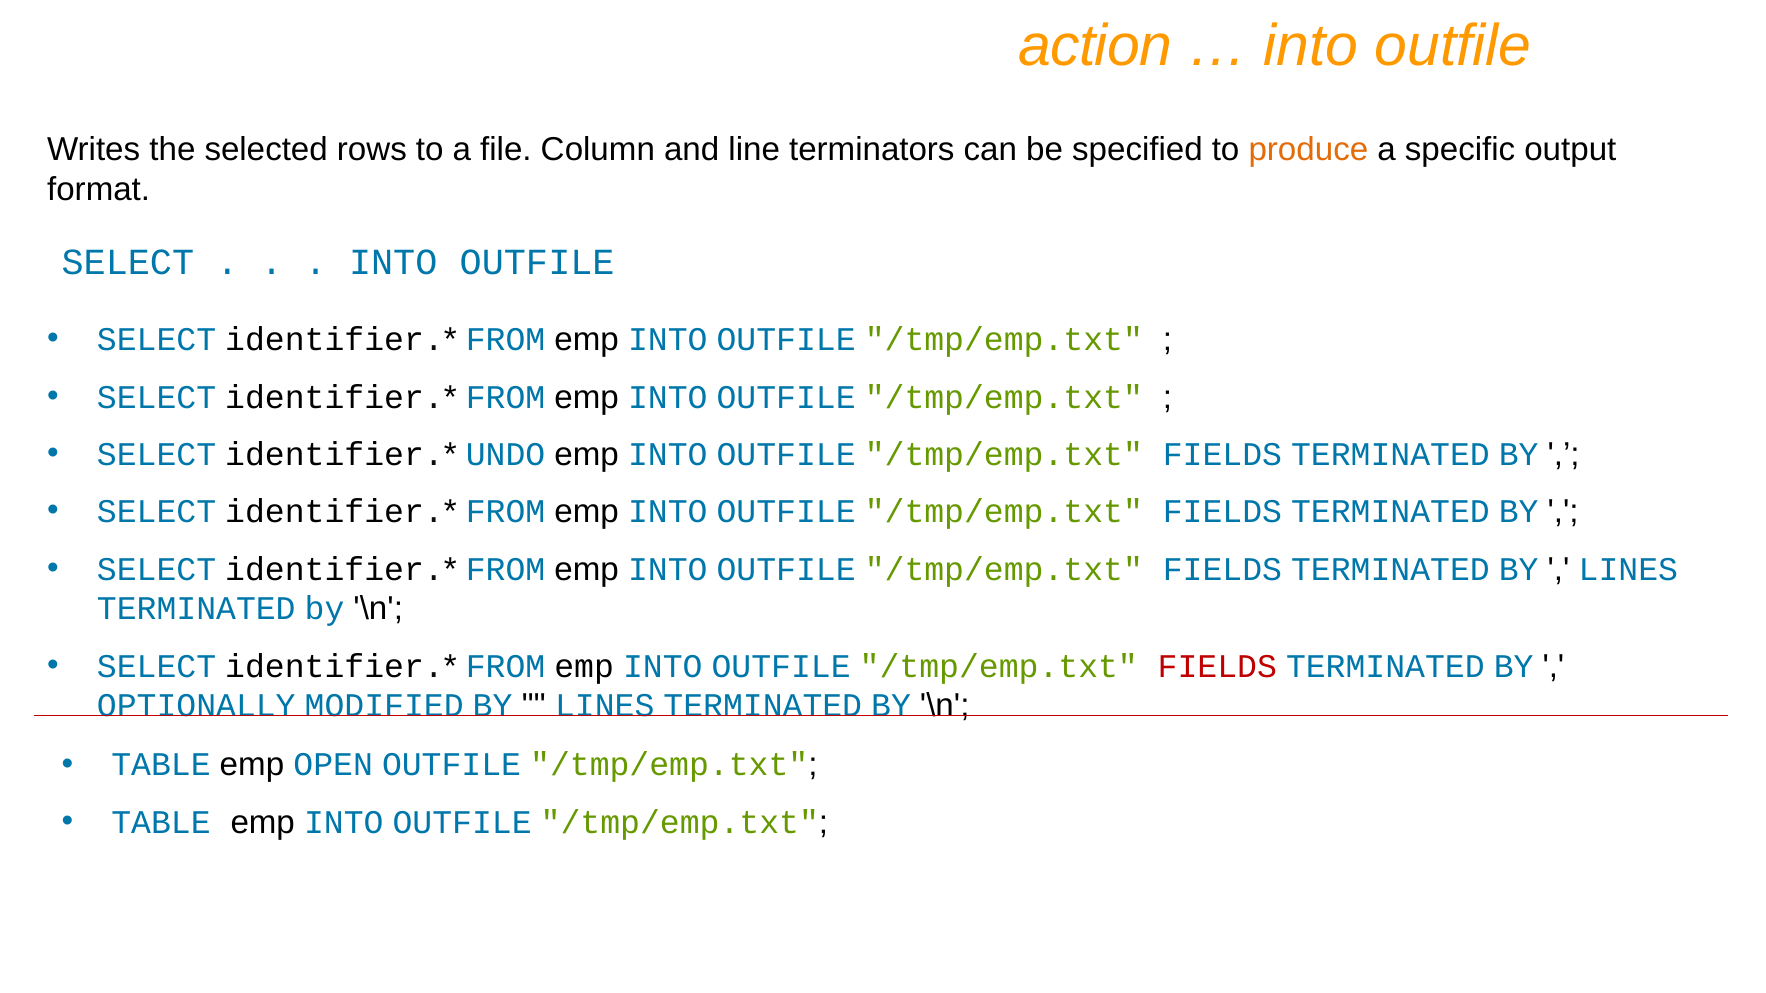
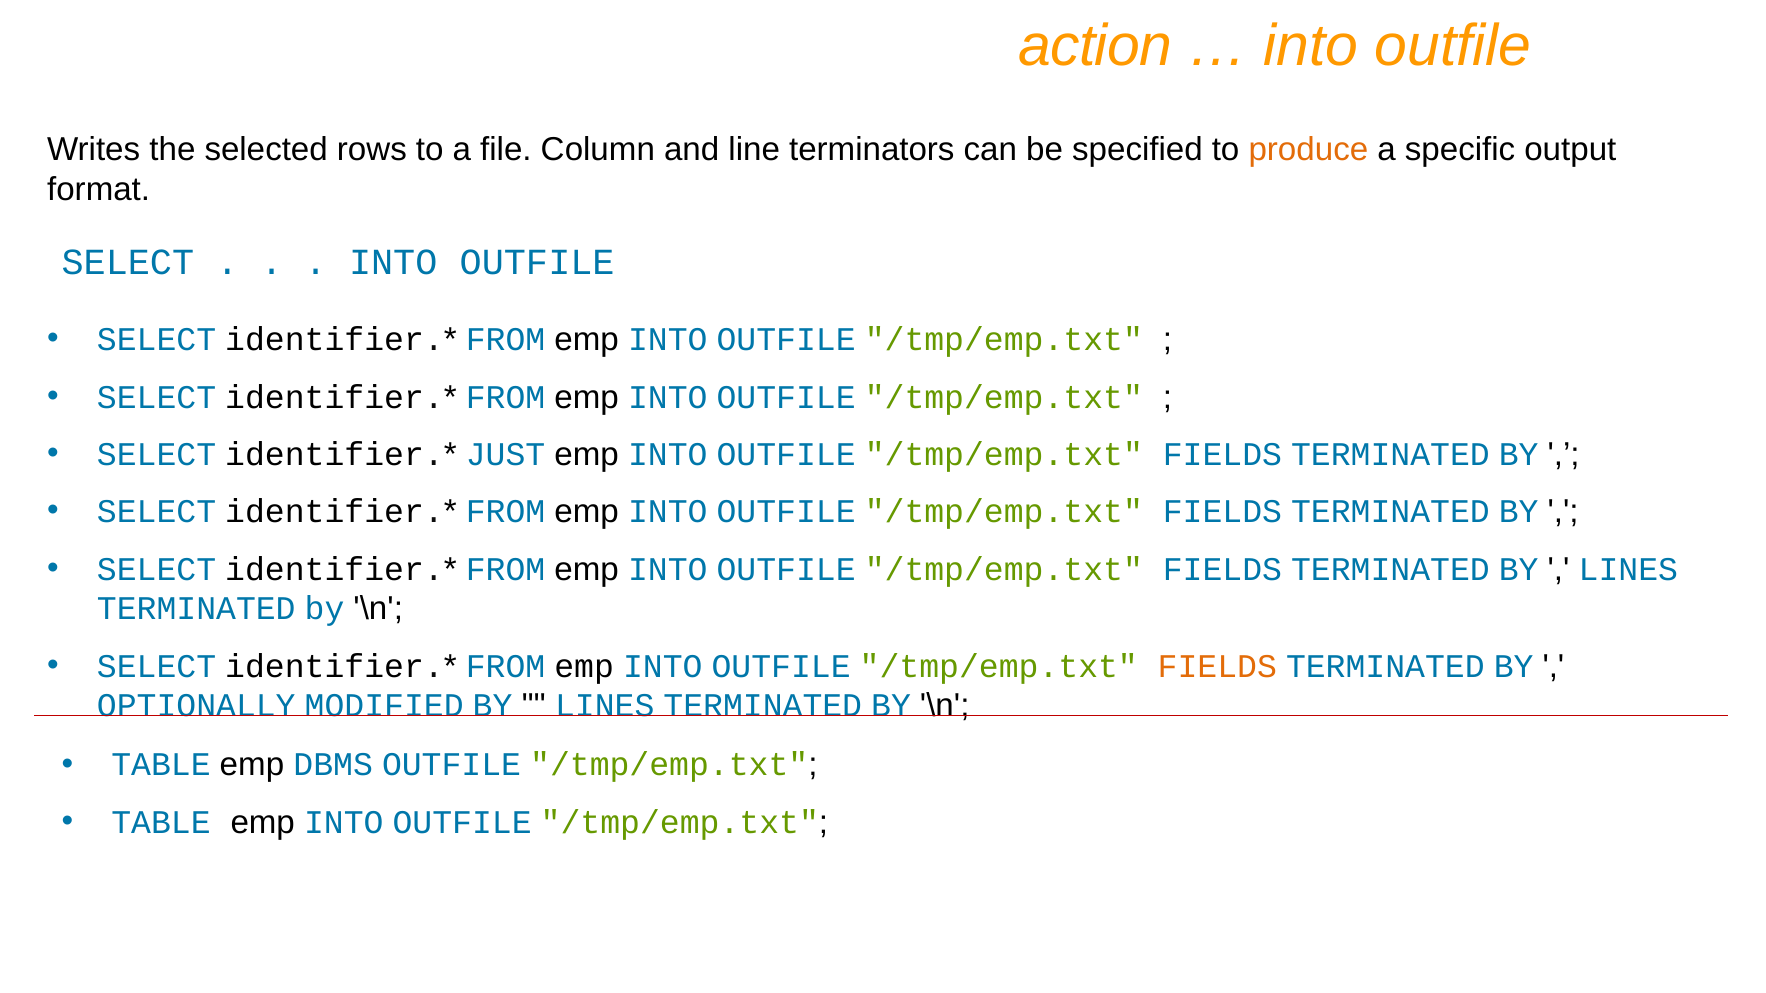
UNDO: UNDO -> JUST (506, 455)
FIELDS colour: red -> orange (1217, 666)
OPEN: OPEN -> DBMS (333, 765)
